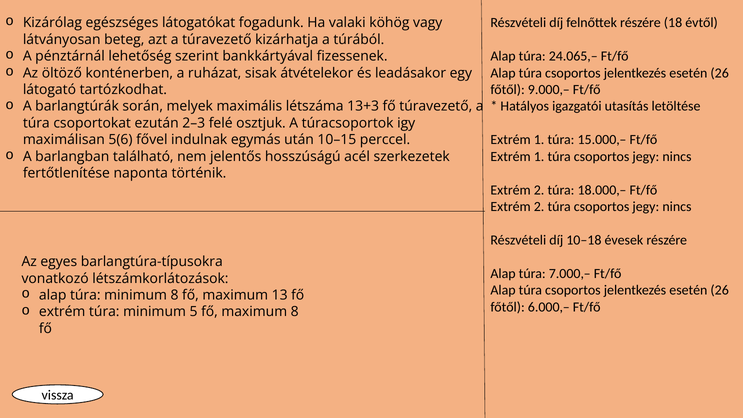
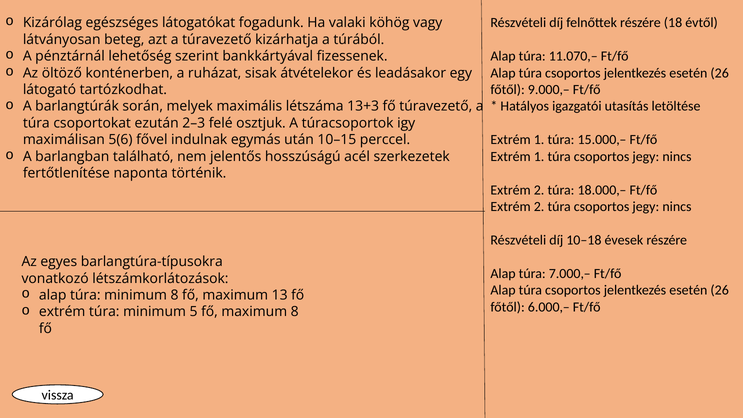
24.065,–: 24.065,– -> 11.070,– (573, 56)
